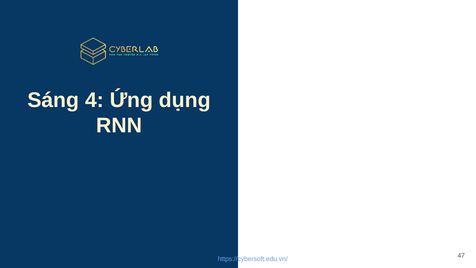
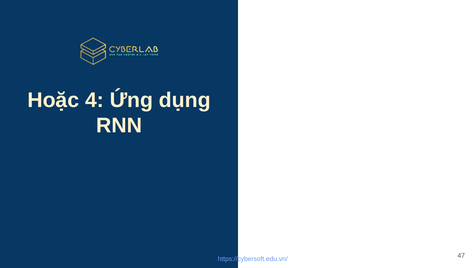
Sáng: Sáng -> Hoặc (53, 100)
